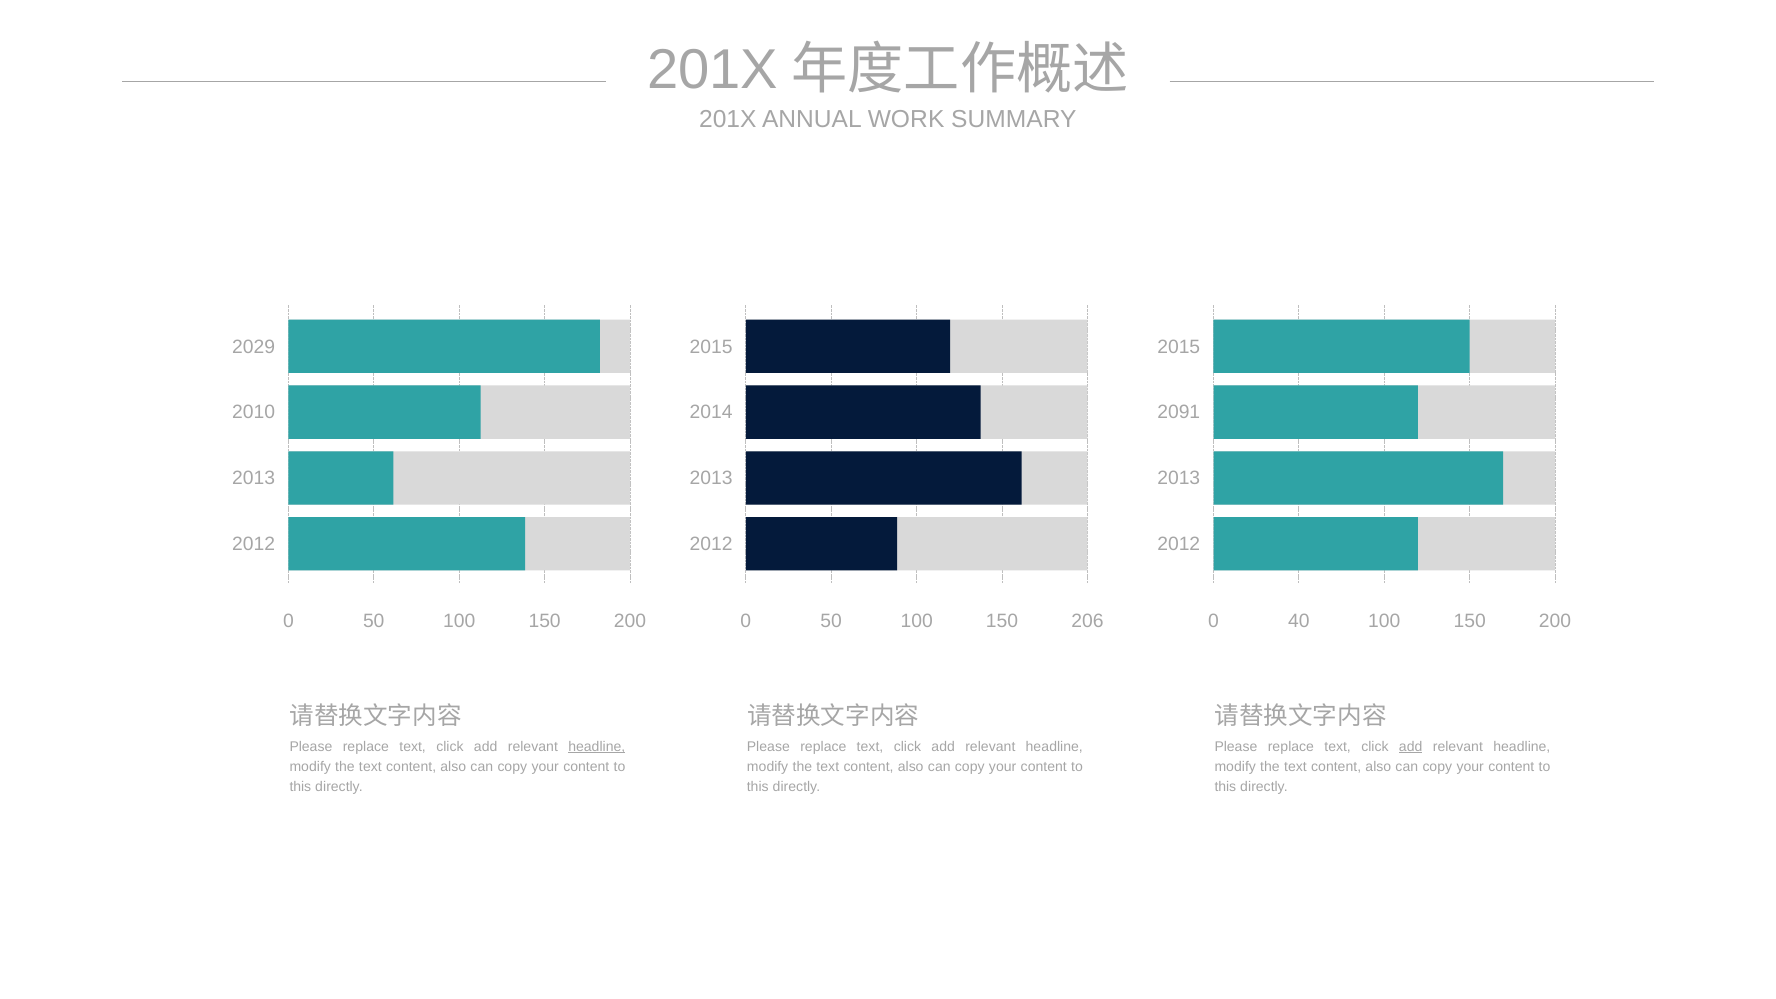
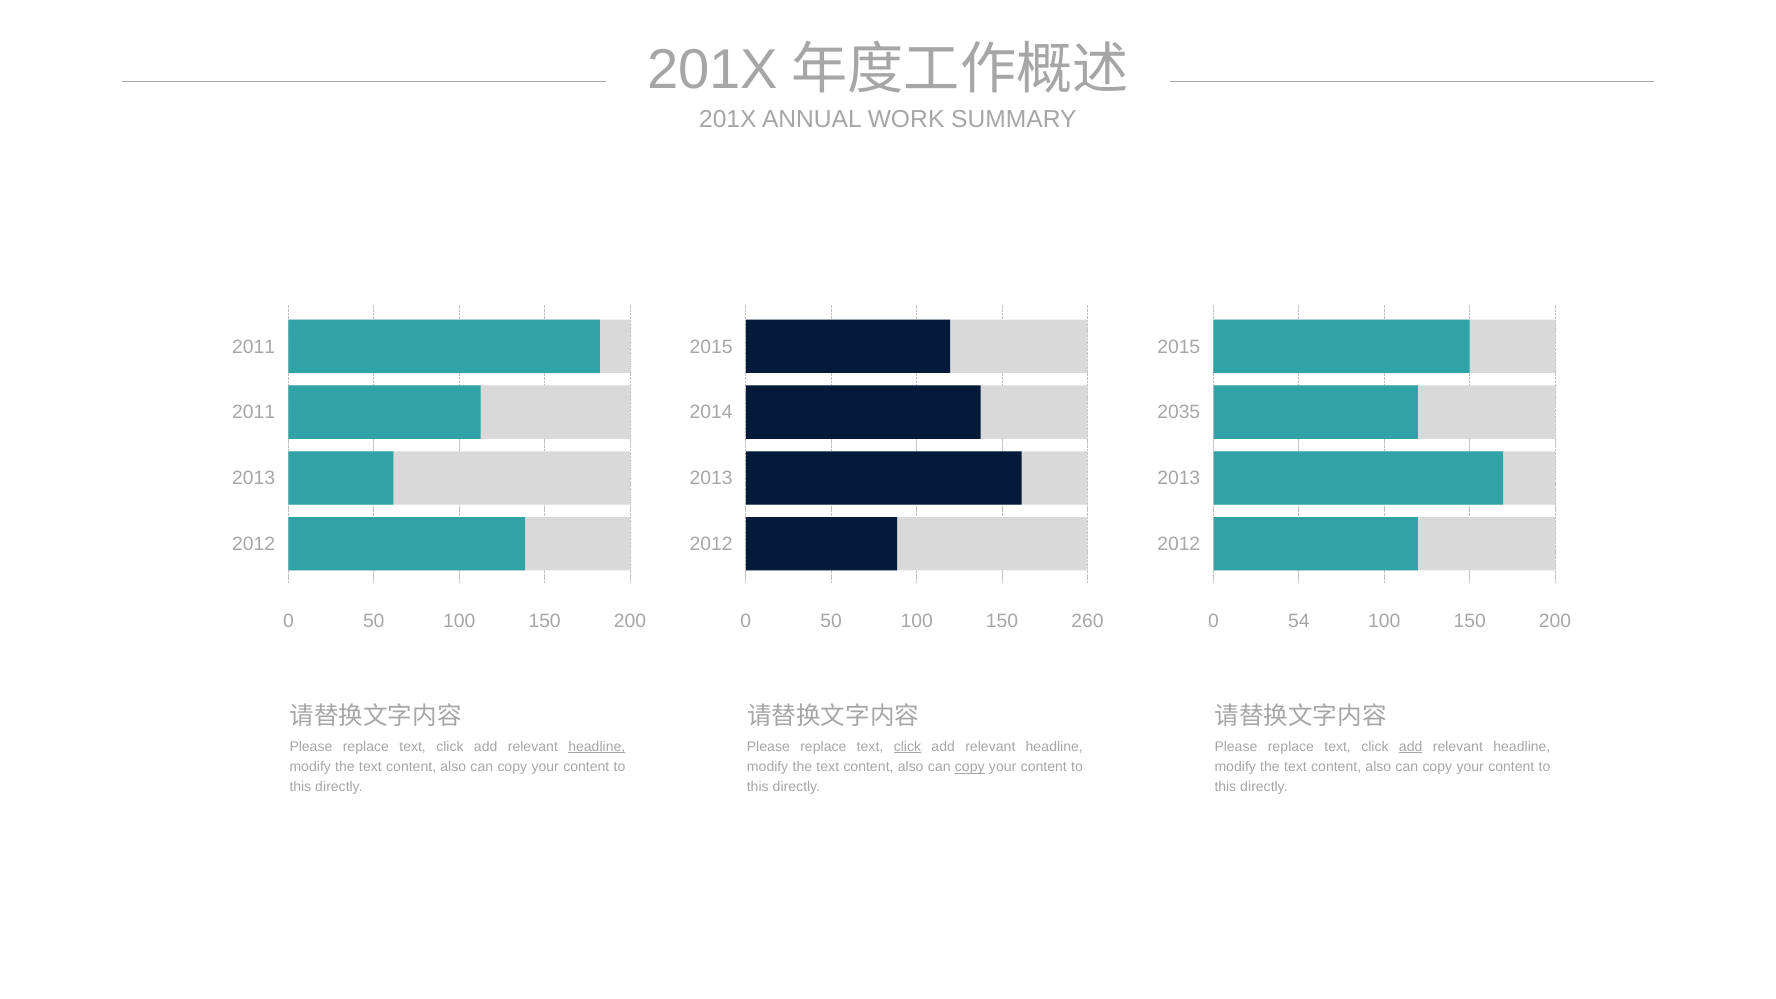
2029: 2029 -> 2011 (254, 347)
2010: 2010 -> 2011 (254, 413)
2091: 2091 -> 2035 (1179, 413)
206: 206 -> 260 (1087, 621)
40: 40 -> 54 (1299, 621)
click underline: none -> present (907, 747)
copy underline: none -> present (970, 767)
